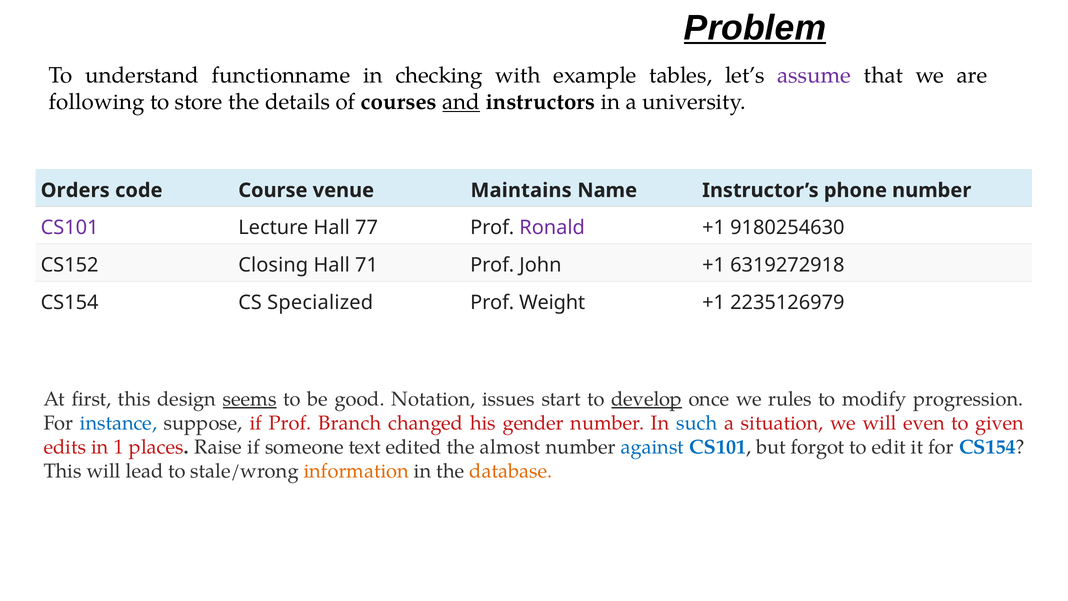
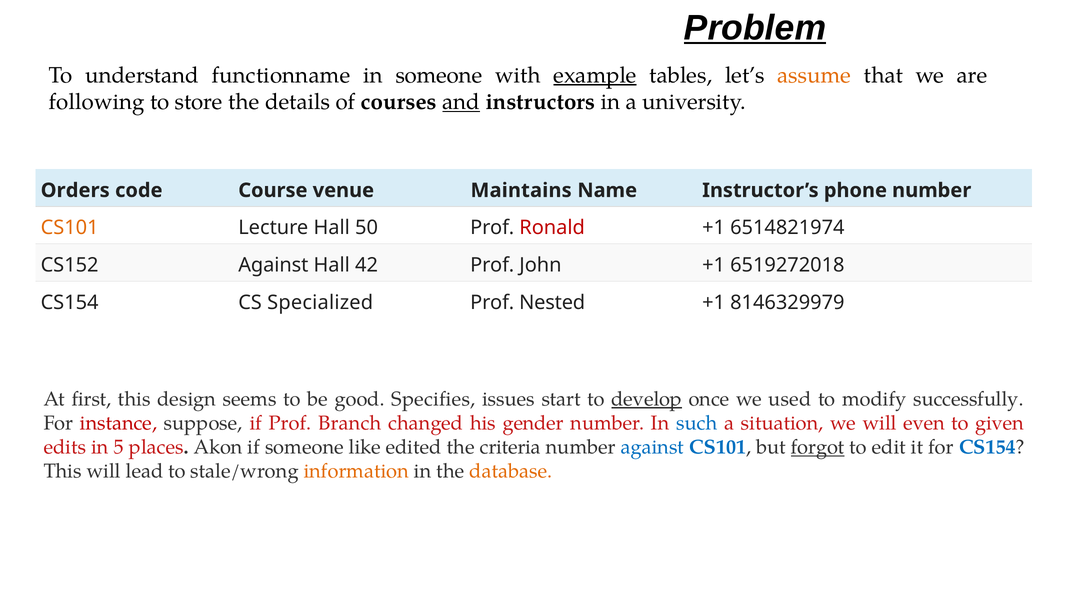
in checking: checking -> someone (439, 75)
example underline: none -> present (595, 75)
assume colour: purple -> orange (814, 75)
CS101 colour: purple -> orange (70, 228)
77: 77 -> 50 (367, 228)
Ronald colour: purple -> red (552, 228)
9180254630: 9180254630 -> 6514821974 (787, 228)
CS152 Closing: Closing -> Against (273, 265)
71: 71 -> 42 (367, 265)
6319272918: 6319272918 -> 6519272018 (787, 265)
Weight: Weight -> Nested (552, 302)
2235126979: 2235126979 -> 8146329979 (787, 302)
seems underline: present -> none (250, 399)
Notation: Notation -> Specifies (433, 399)
rules: rules -> used (790, 399)
progression: progression -> successfully (968, 399)
instance colour: blue -> red (118, 423)
1: 1 -> 5 (119, 447)
Raise: Raise -> Akon (218, 447)
text: text -> like (365, 447)
almost: almost -> criteria (510, 447)
forgot underline: none -> present (818, 447)
